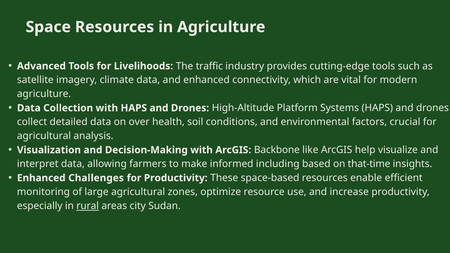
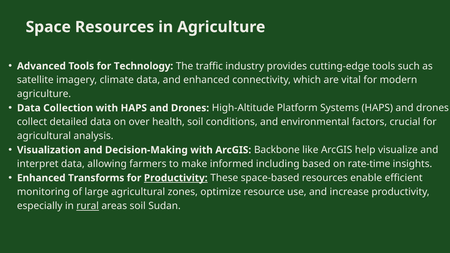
Livelihoods: Livelihoods -> Technology (144, 66)
that-time: that-time -> rate-time (369, 164)
Challenges: Challenges -> Transforms (96, 178)
Productivity underline: none -> present (176, 178)
areas city: city -> soil (138, 206)
